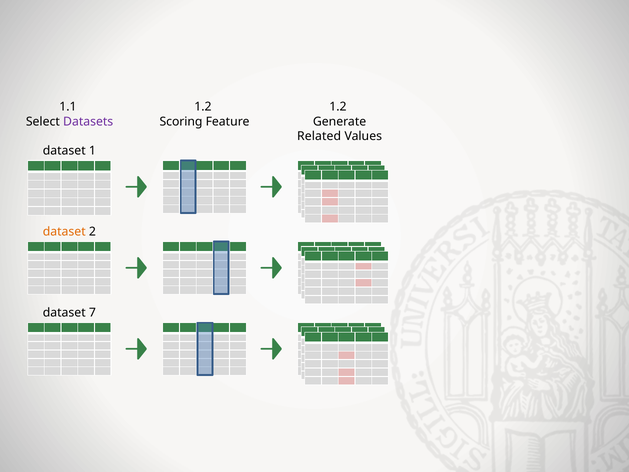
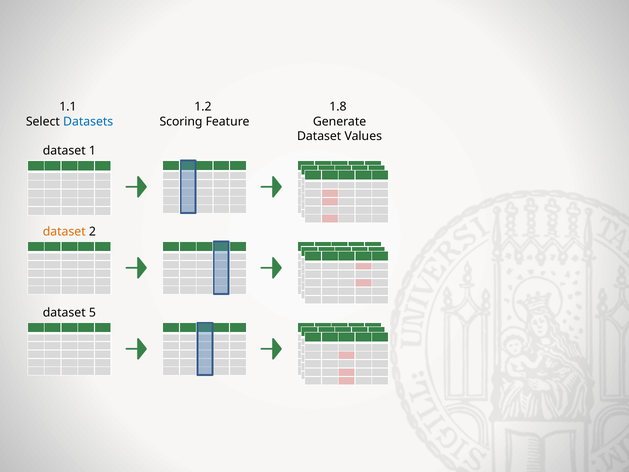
1.2: 1.2 -> 1.8 (338, 107)
Datasets colour: purple -> blue (88, 121)
Related: Related -> Dataset (319, 136)
7: 7 -> 5 (92, 313)
